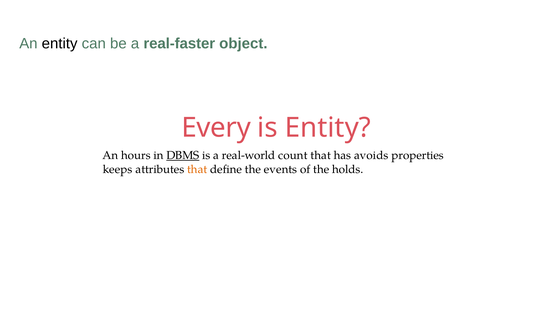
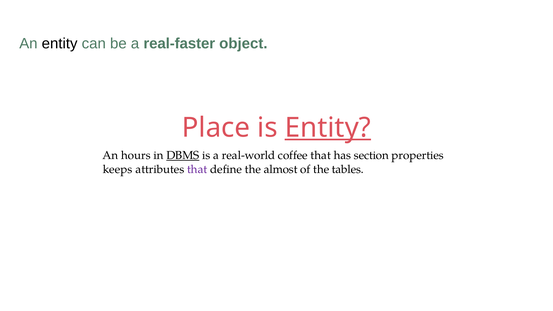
Every: Every -> Place (216, 128)
Entity underline: none -> present (328, 128)
count: count -> coffee (293, 155)
avoids: avoids -> section (371, 155)
that colour: orange -> purple (197, 169)
events: events -> almost (281, 169)
holds: holds -> tables (348, 169)
